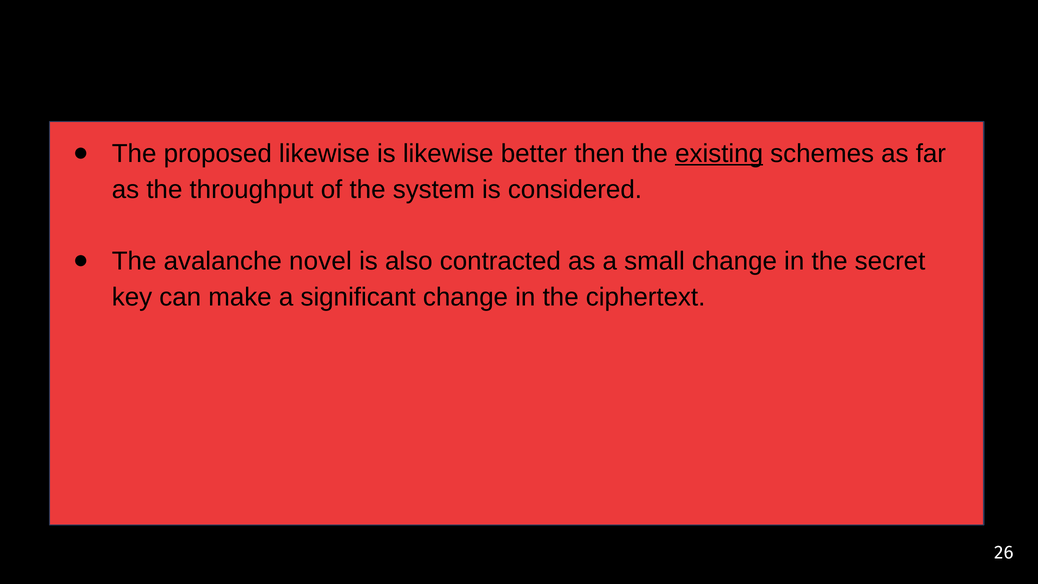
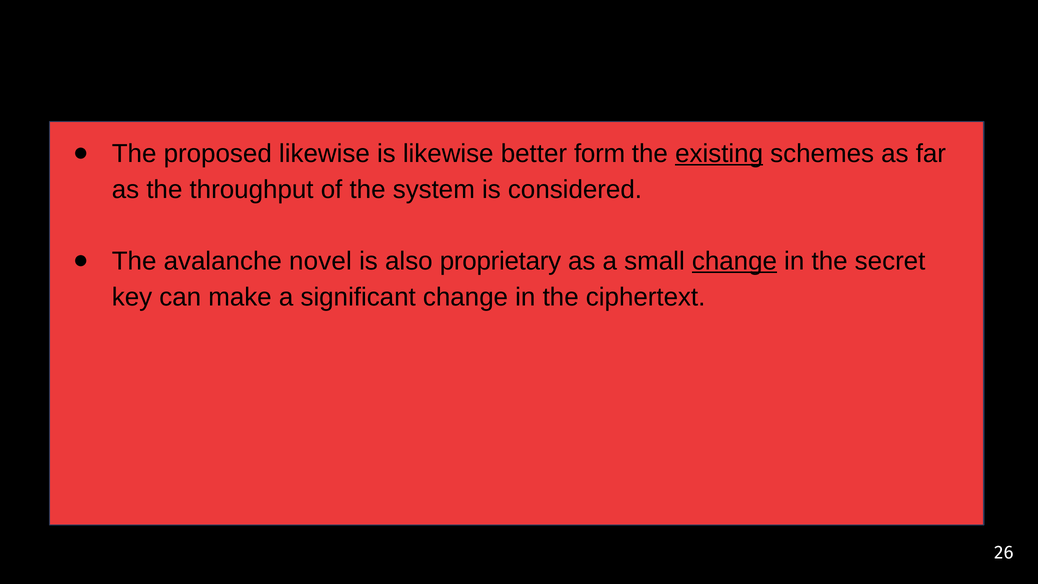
then: then -> form (600, 154)
contracted: contracted -> proprietary (500, 261)
change underline: none -> present (734, 261)
